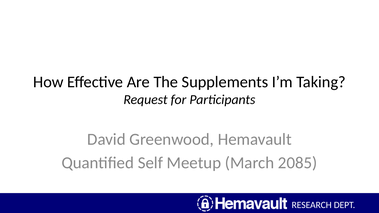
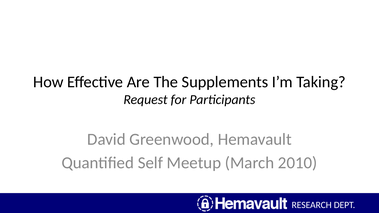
2085: 2085 -> 2010 (298, 163)
